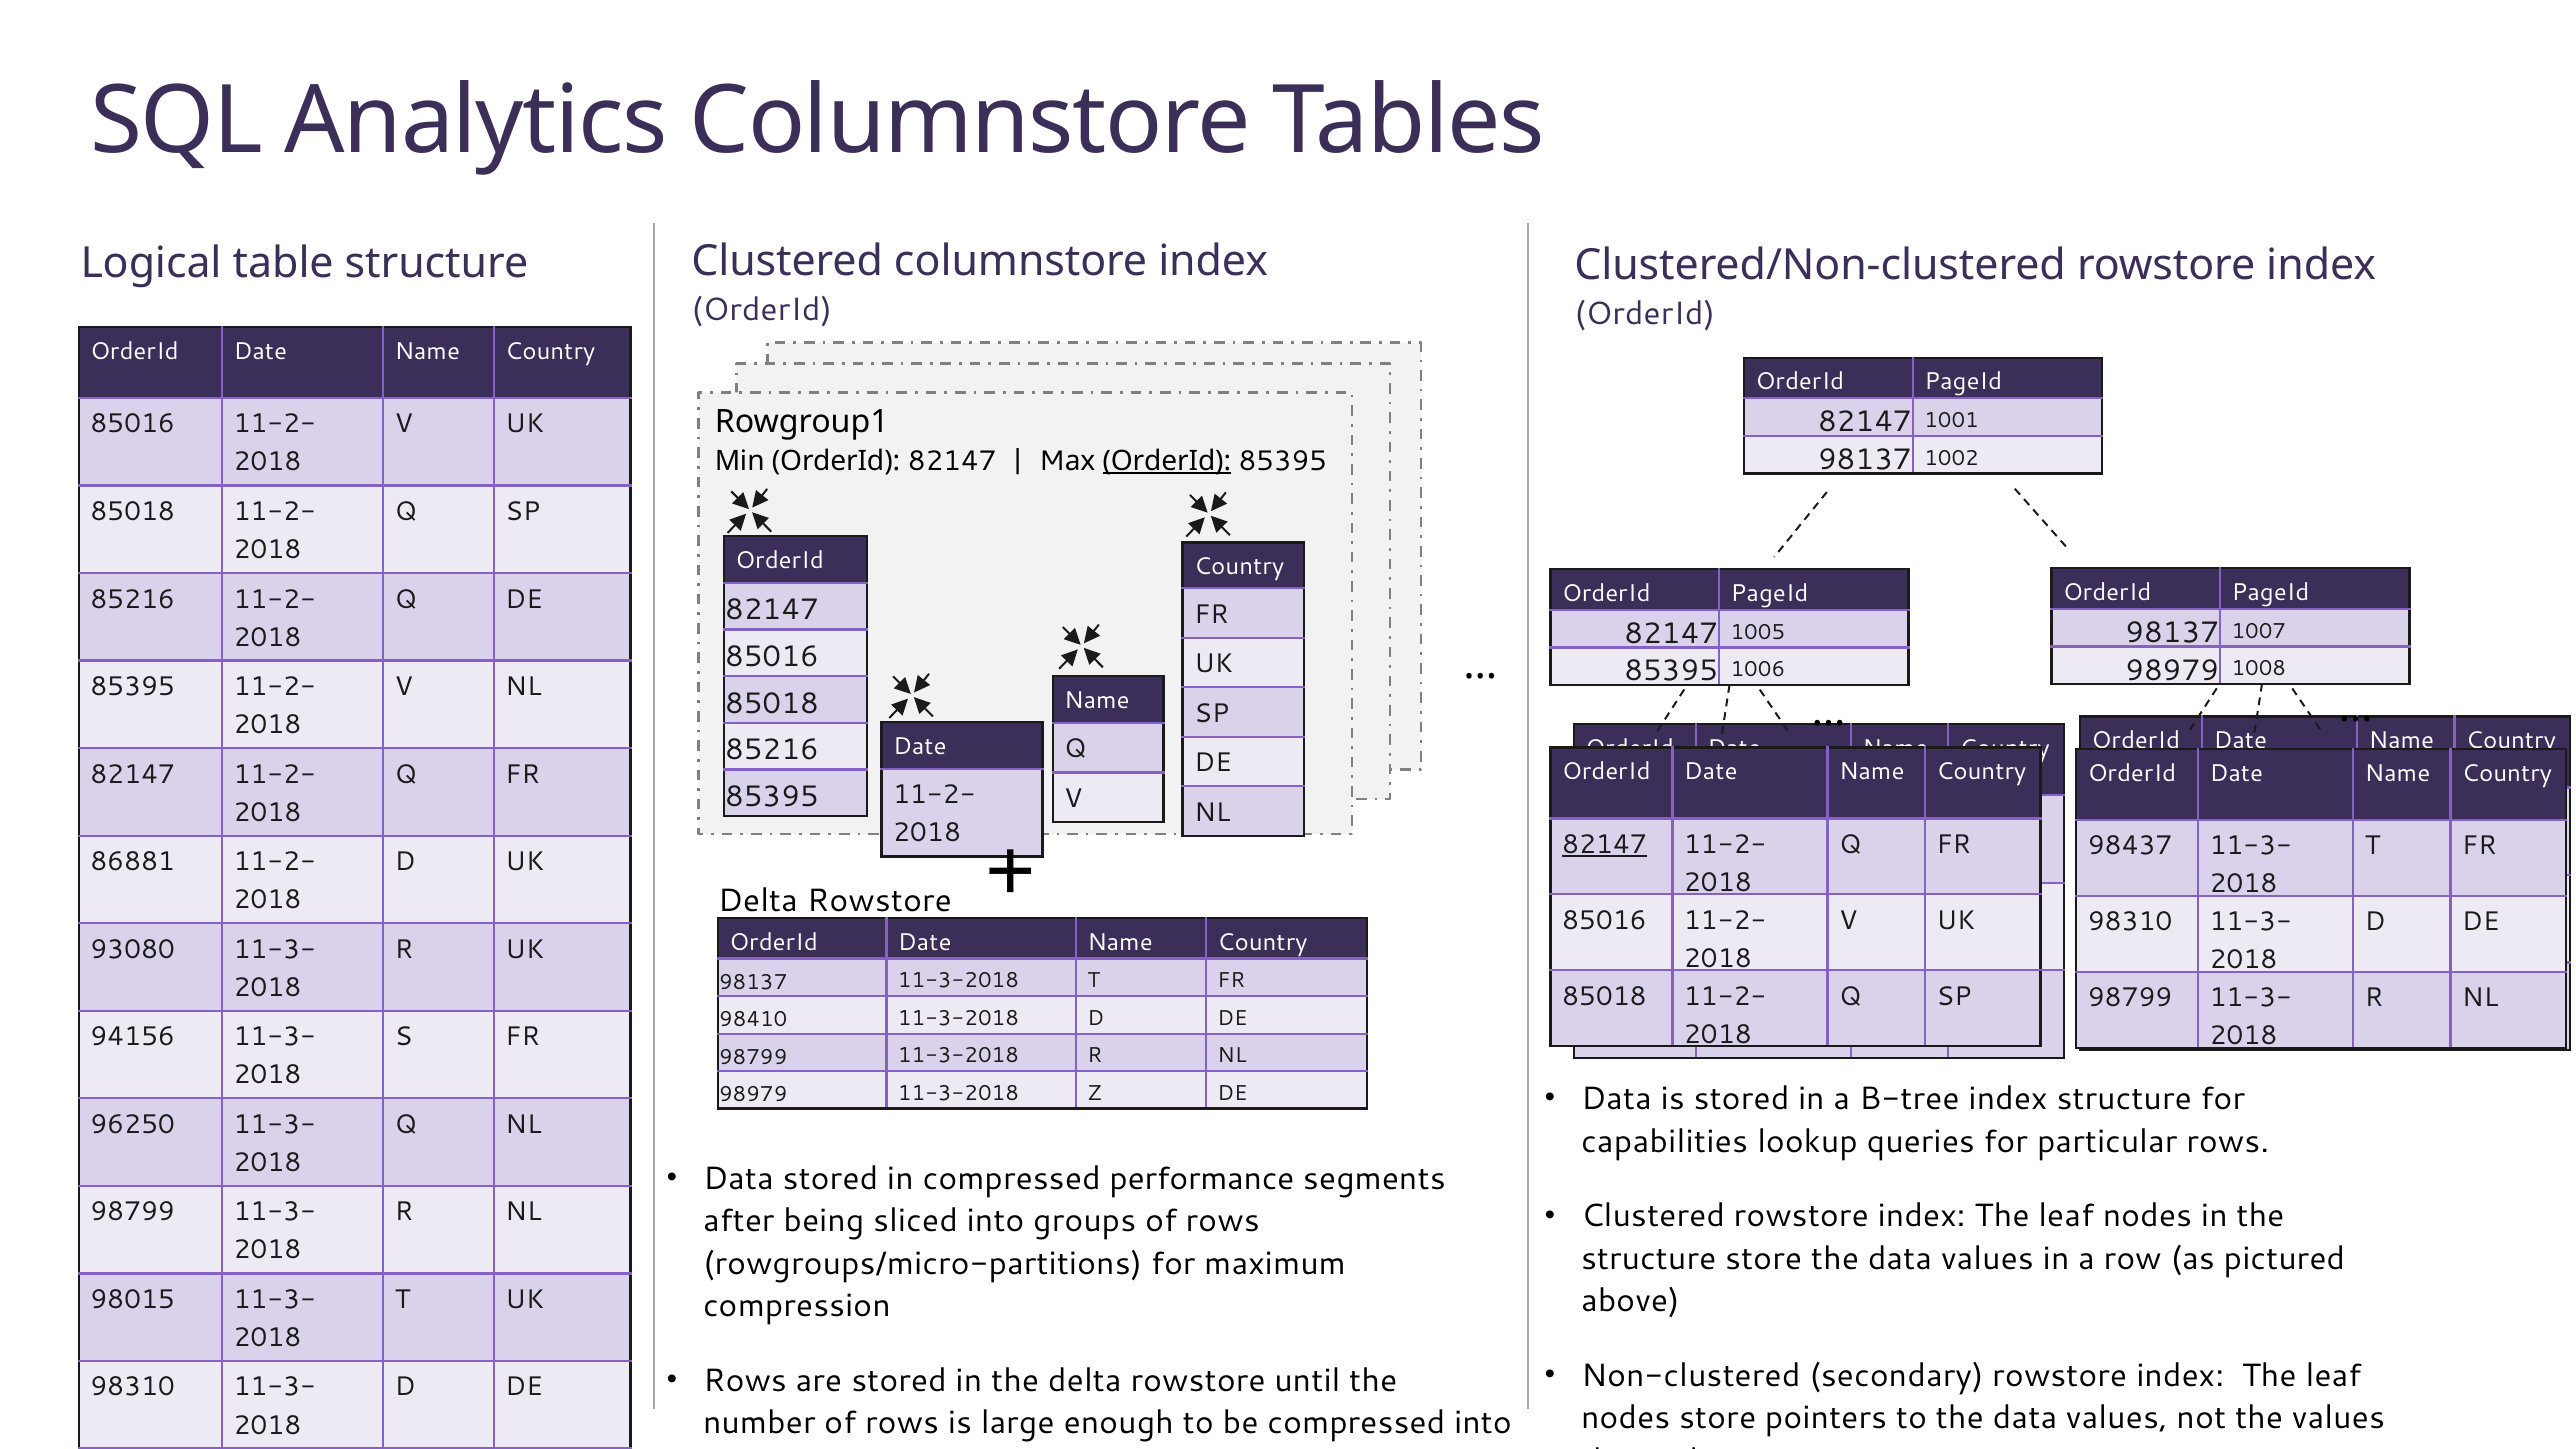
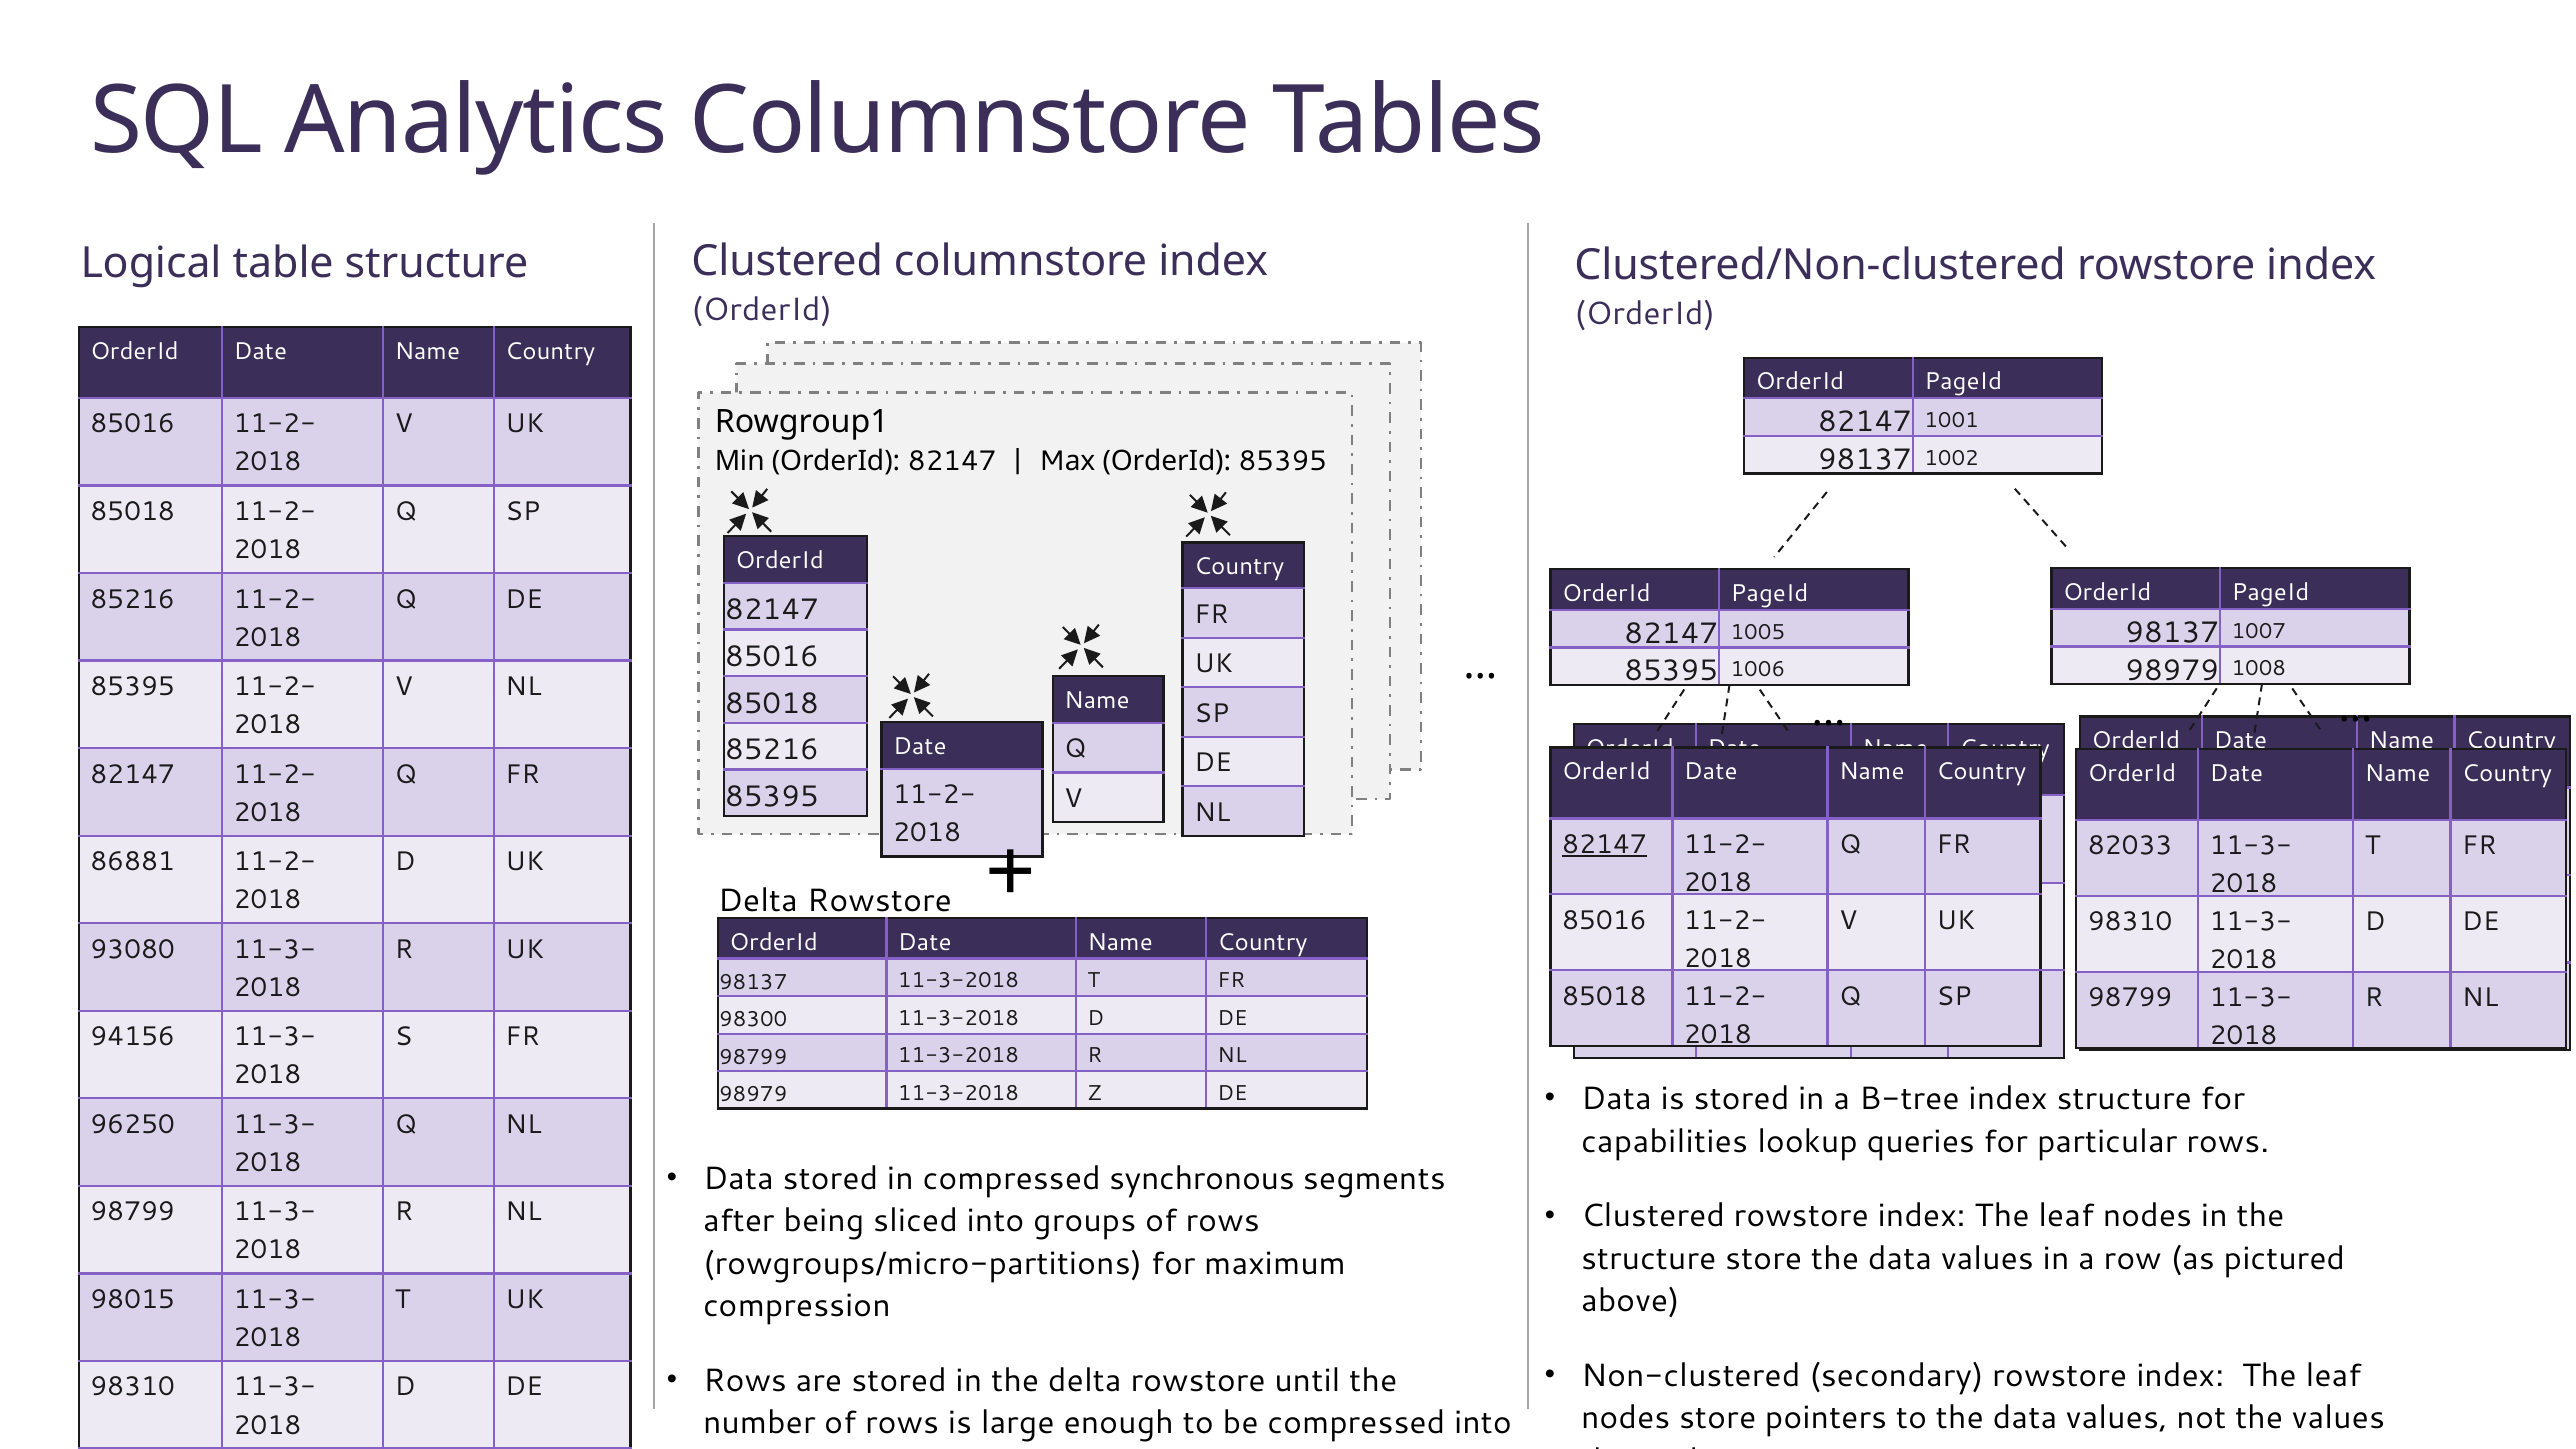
OrderId underline: present -> none (1167, 461)
98437: 98437 -> 82033 (2130, 846)
98410: 98410 -> 98300 (753, 1020)
performance: performance -> synchronous (1202, 1179)
